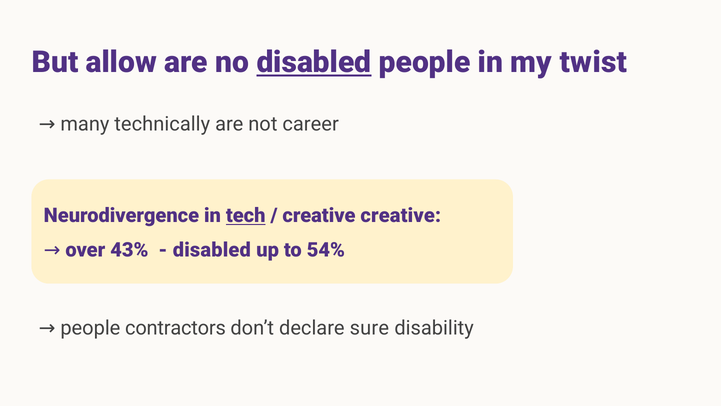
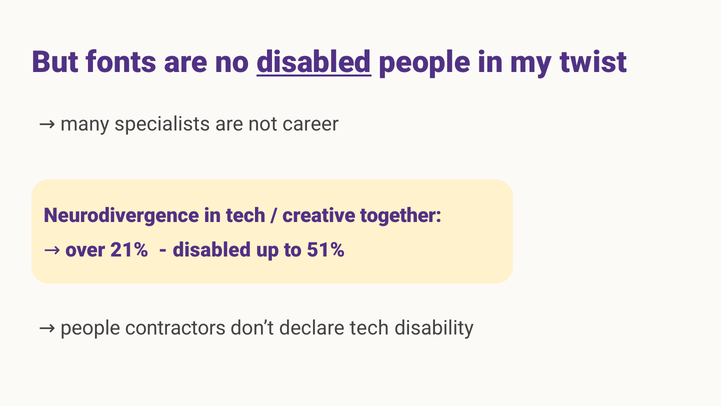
allow: allow -> fonts (121, 62)
technically: technically -> specialists (162, 124)
tech underline: present -> none (246, 216)
creative creative: creative -> together (401, 216)
43%: 43% -> 21% (129, 250)
54%: 54% -> 51% (326, 250)
declare sure: sure -> tech (369, 328)
